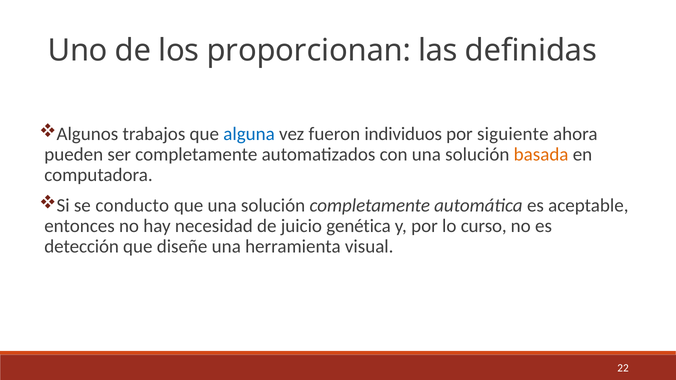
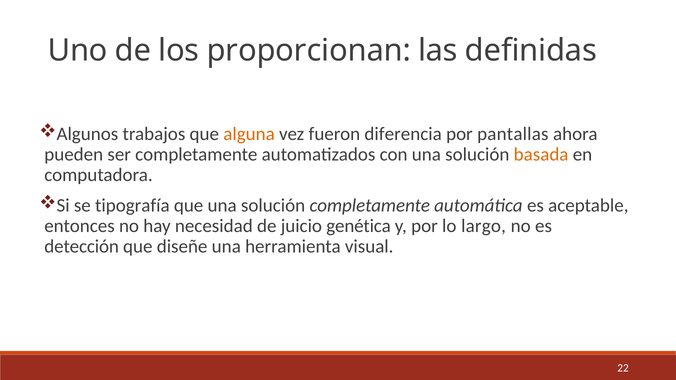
alguna colour: blue -> orange (249, 134)
individuos: individuos -> diferencia (403, 134)
siguiente: siguiente -> pantallas (513, 134)
conducto: conducto -> tipografía (132, 205)
curso: curso -> largo (484, 226)
